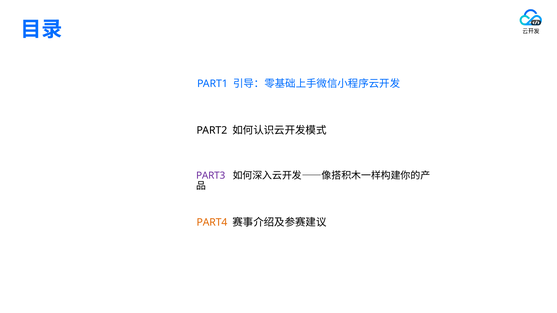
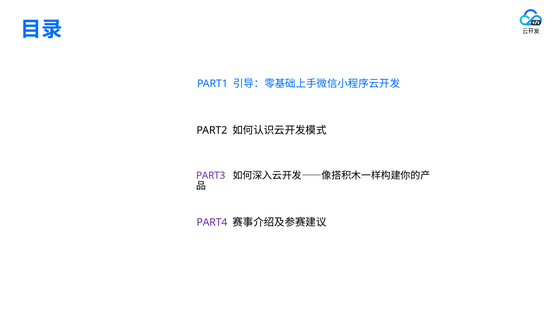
PART4 colour: orange -> purple (212, 223)
